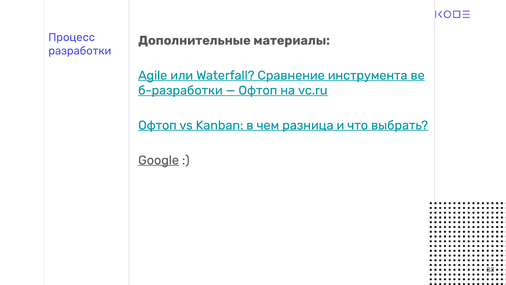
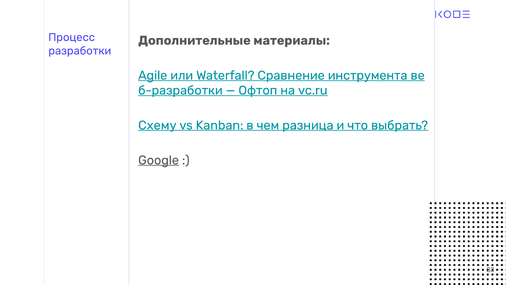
Офтоп: Офтоп -> Схему (157, 125)
